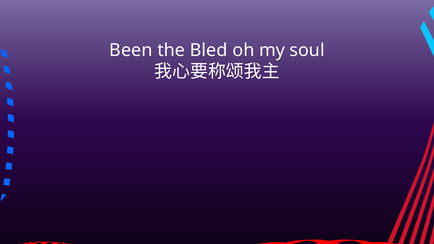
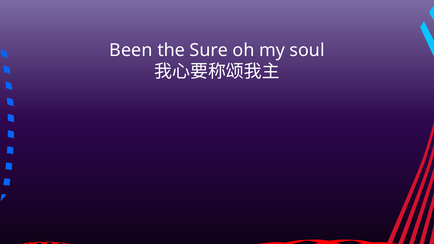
Bled: Bled -> Sure (209, 50)
